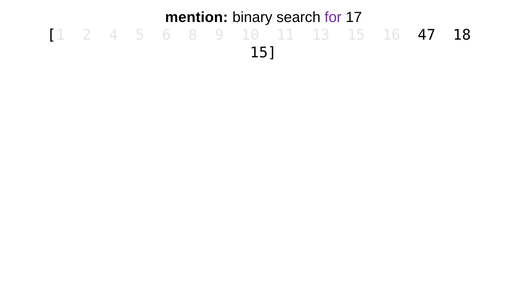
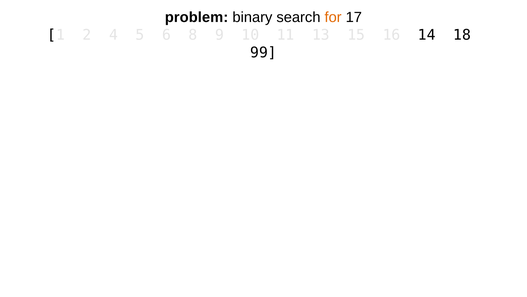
mention: mention -> problem (197, 17)
for colour: purple -> orange (333, 17)
47: 47 -> 14 (427, 35)
15: 15 -> 99 (264, 52)
